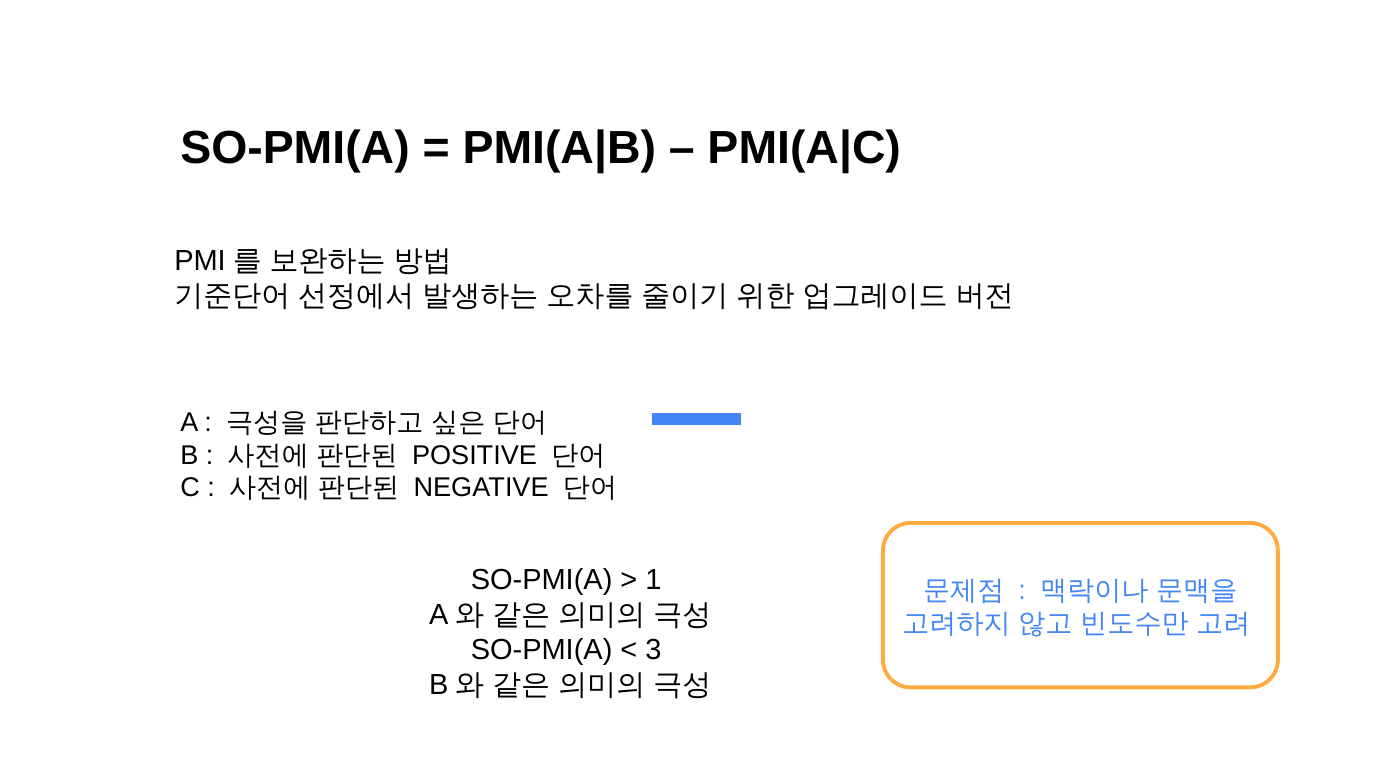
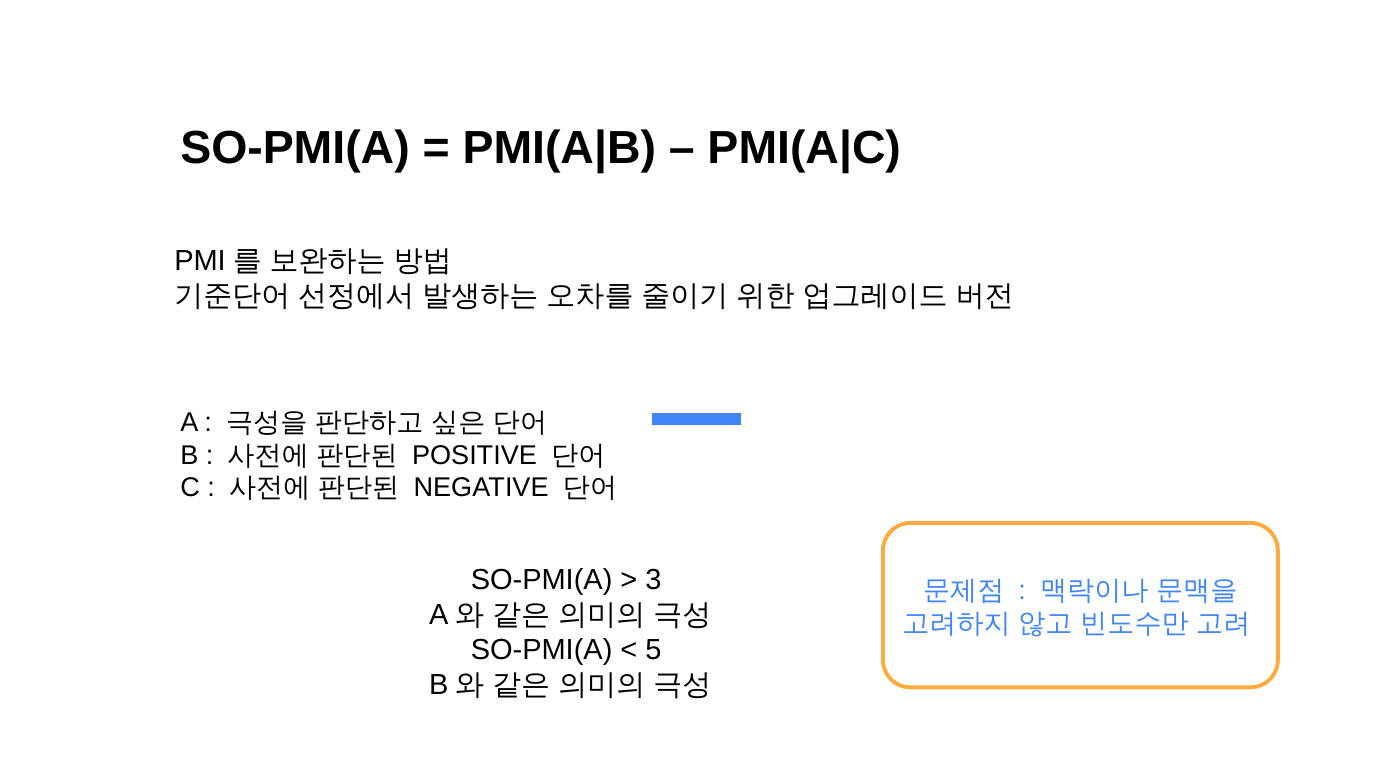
1: 1 -> 3 (653, 581)
3: 3 -> 5 (653, 650)
